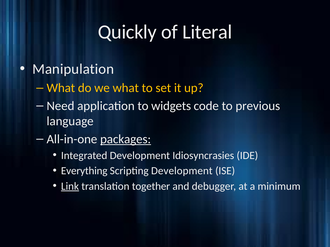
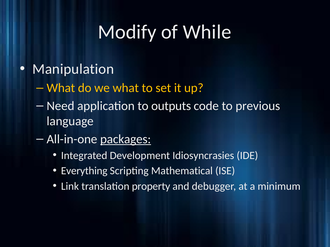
Quickly: Quickly -> Modify (127, 32)
Literal: Literal -> While (207, 32)
widgets: widgets -> outputs (171, 106)
Scripting Development: Development -> Mathematical (182, 171)
Link underline: present -> none (70, 187)
together: together -> property (151, 187)
